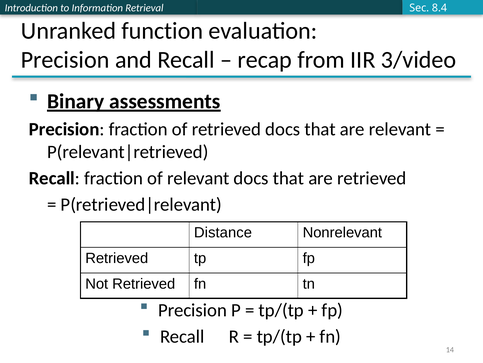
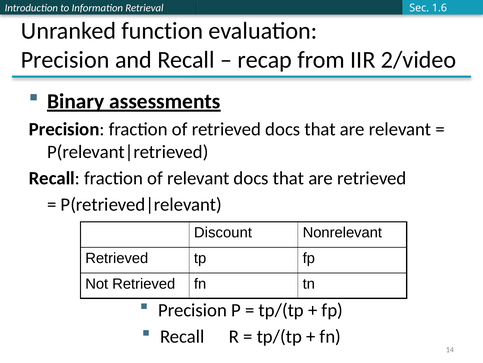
8.4: 8.4 -> 1.6 (439, 8)
3/video: 3/video -> 2/video (419, 60)
Distance: Distance -> Discount (223, 232)
